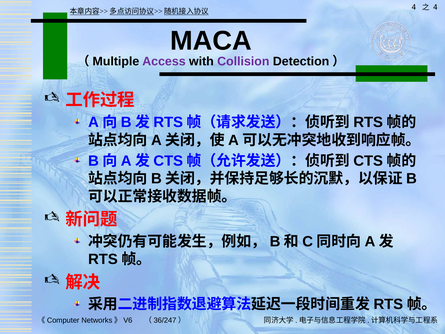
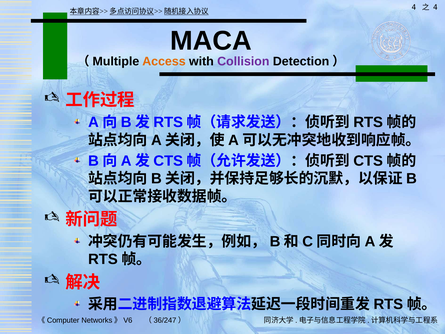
Access colour: purple -> orange (164, 61)
